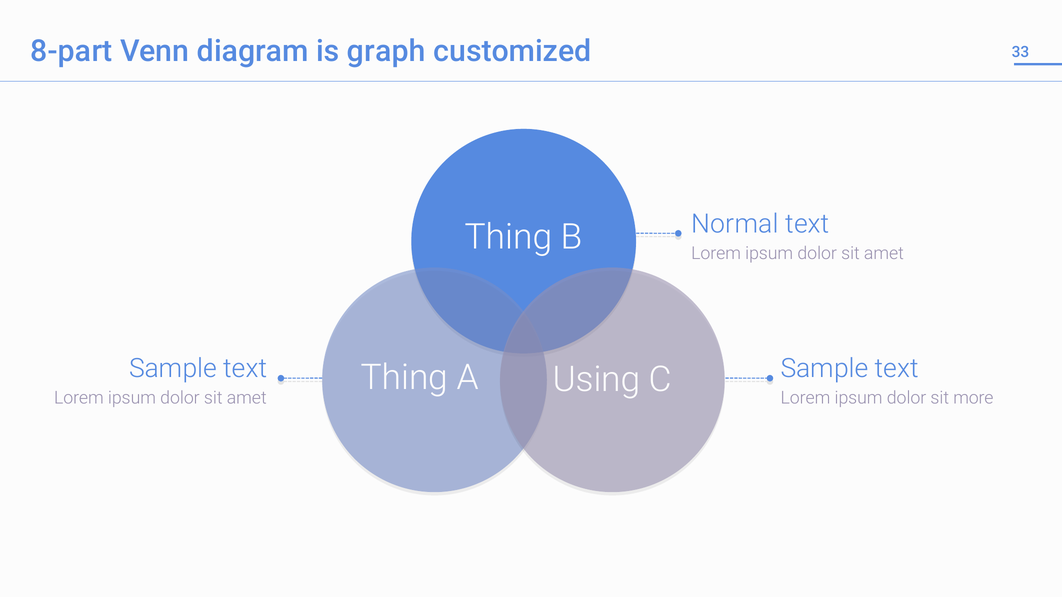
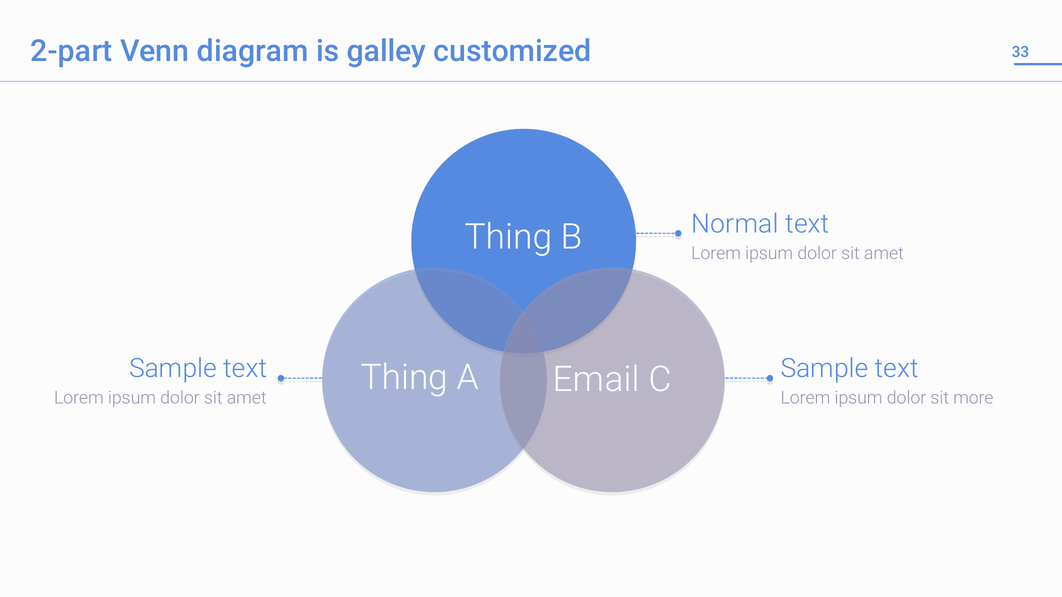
8-part: 8-part -> 2-part (71, 51)
graph: graph -> galley (386, 51)
Using: Using -> Email (596, 380)
